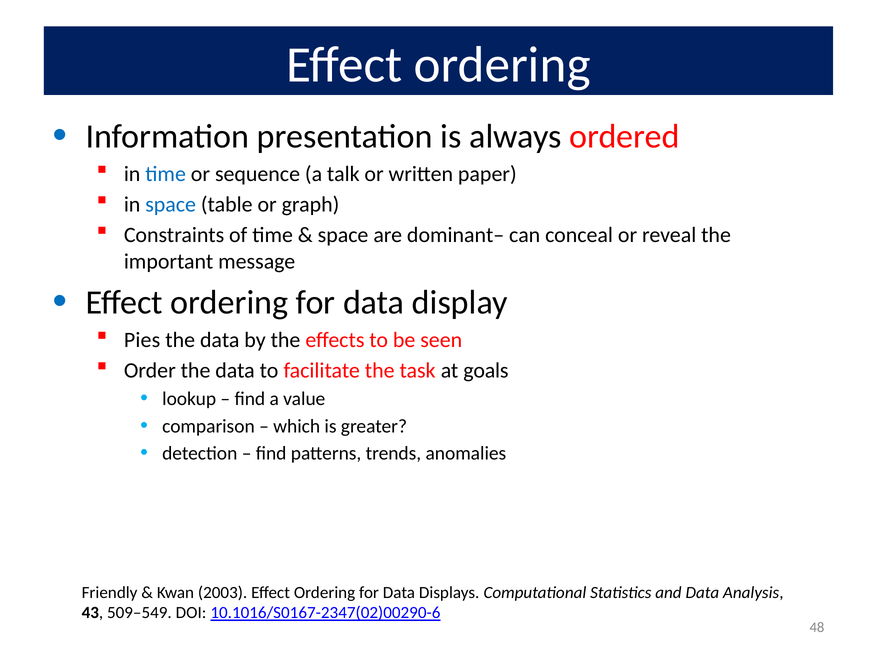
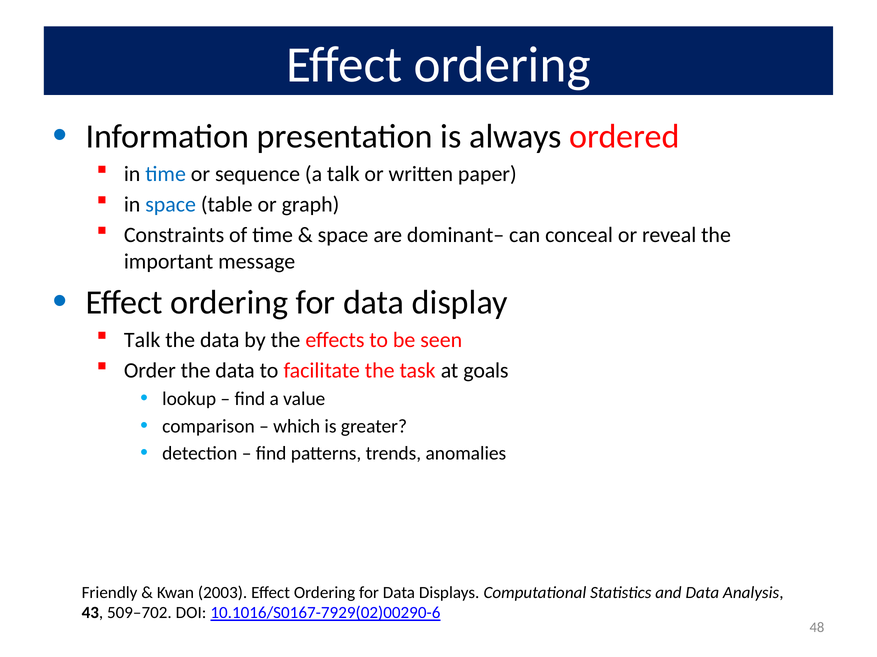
Pies: Pies -> Talk (142, 340)
509–549: 509–549 -> 509–702 (139, 614)
10.1016/S0167-2347(02)00290-6: 10.1016/S0167-2347(02)00290-6 -> 10.1016/S0167-7929(02)00290-6 (325, 614)
